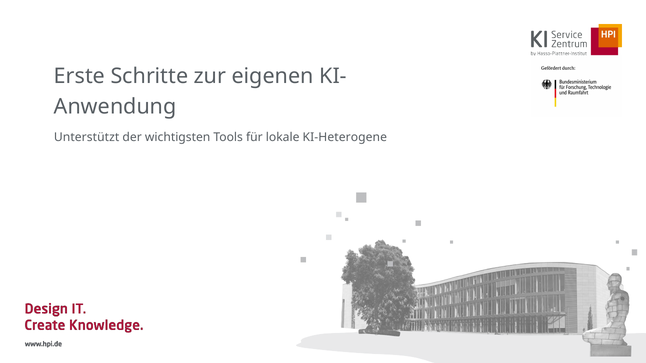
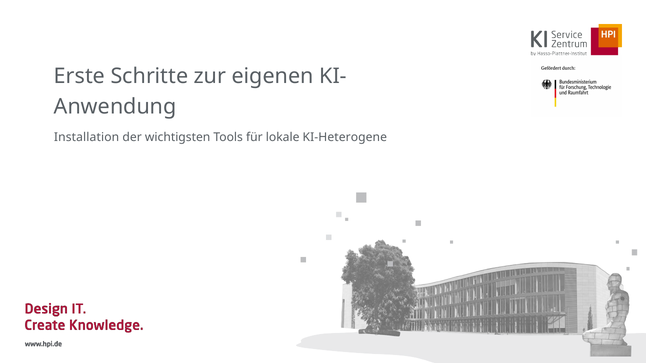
Unterstützt: Unterstützt -> Installation (87, 137)
